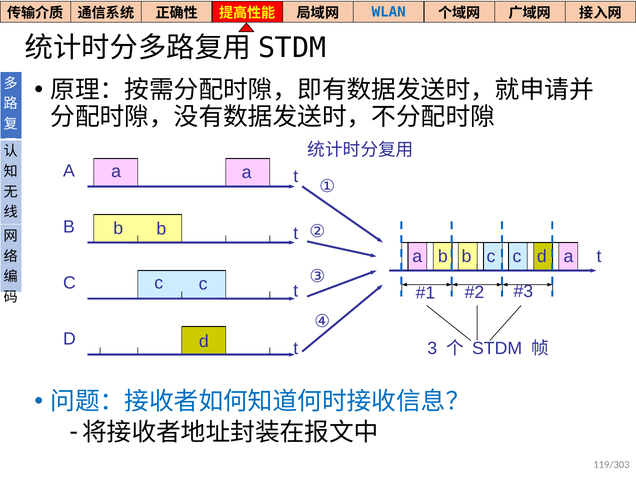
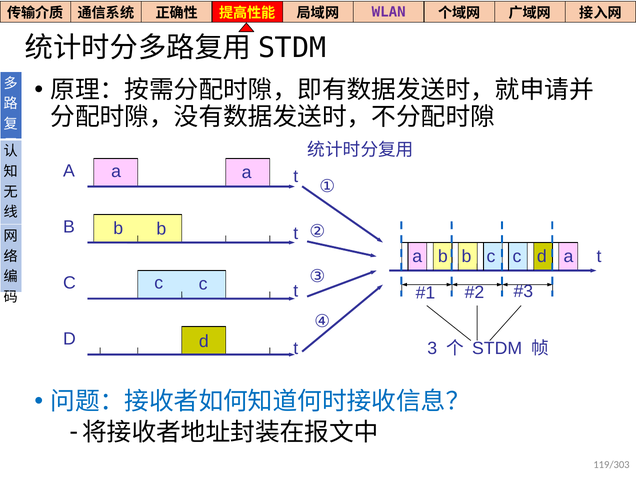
WLAN colour: blue -> purple (389, 12)
